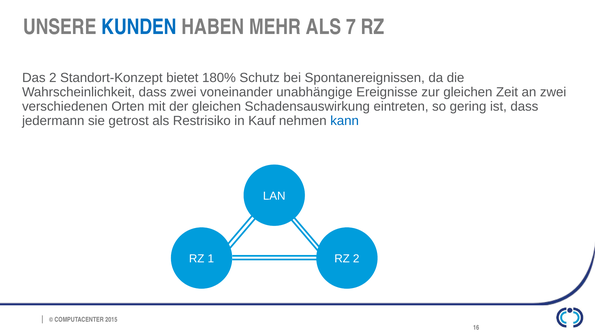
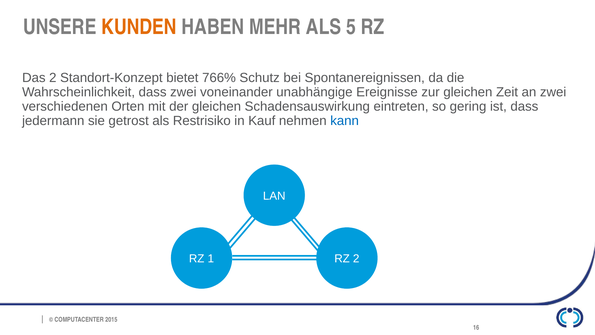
KUNDEN colour: blue -> orange (139, 27)
7: 7 -> 5 (351, 27)
180%: 180% -> 766% (219, 78)
